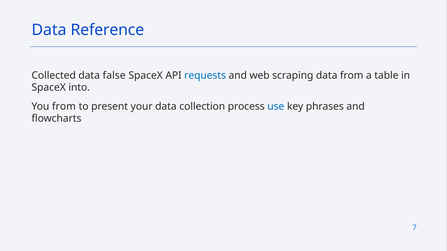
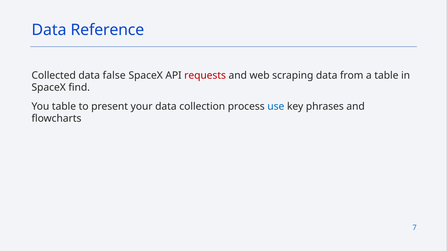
requests colour: blue -> red (205, 75)
into: into -> find (79, 88)
You from: from -> table (64, 107)
